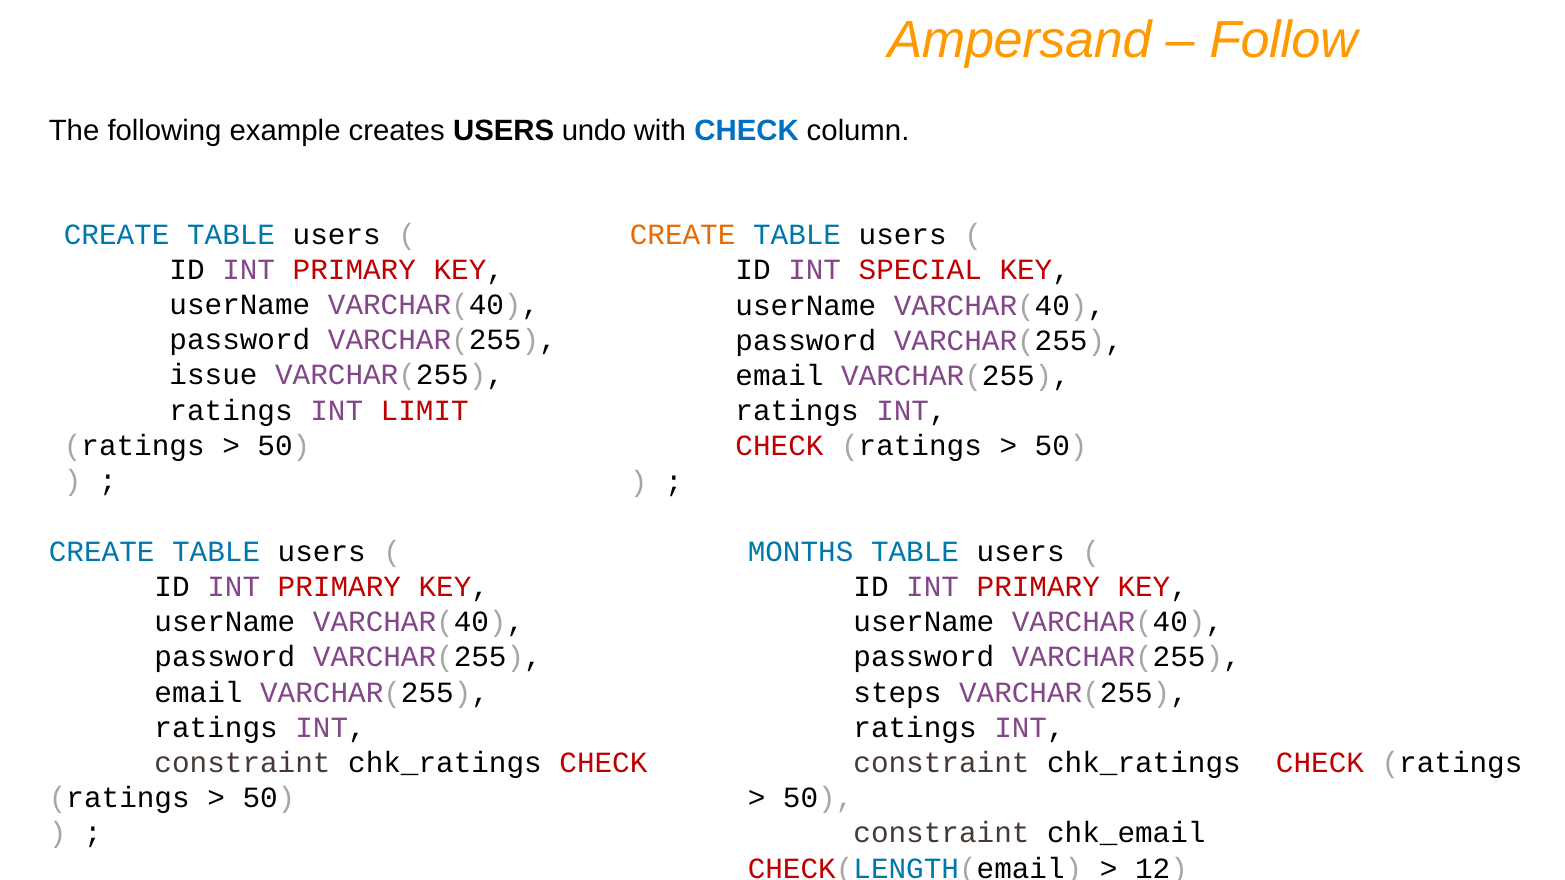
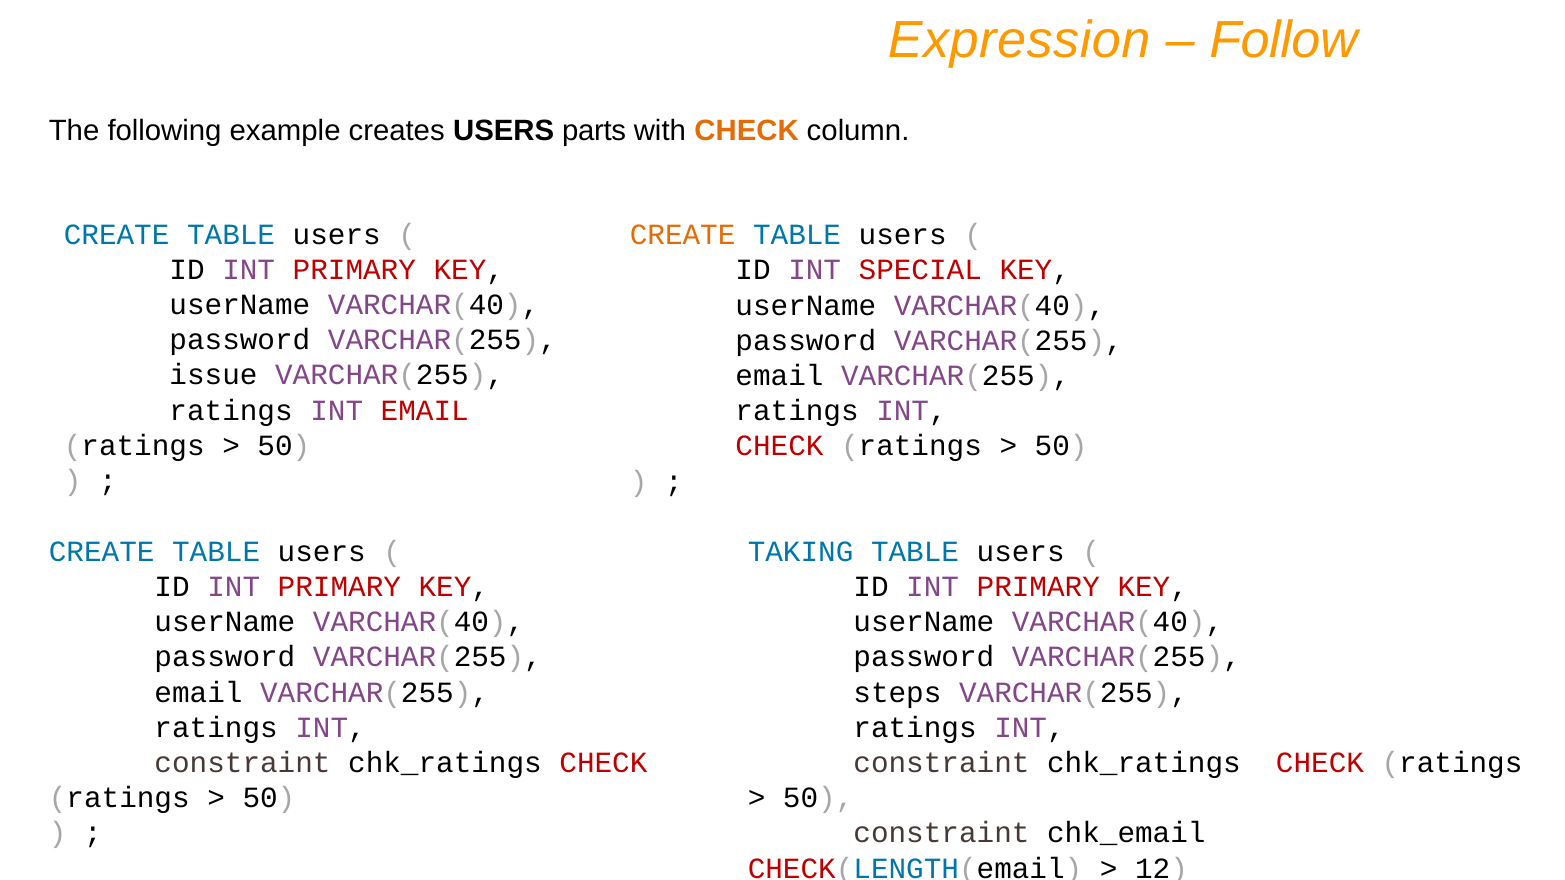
Ampersand: Ampersand -> Expression (1019, 41)
undo: undo -> parts (594, 130)
CHECK colour: blue -> orange (747, 130)
INT LIMIT: LIMIT -> EMAIL (425, 411)
MONTHS: MONTHS -> TAKING (801, 552)
